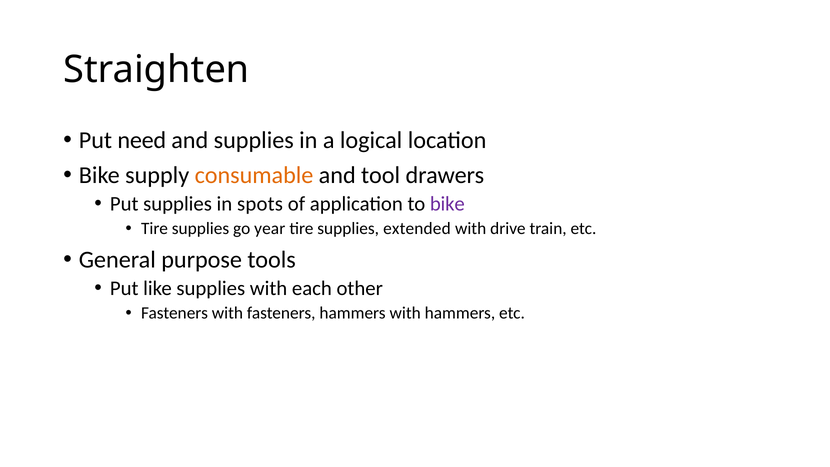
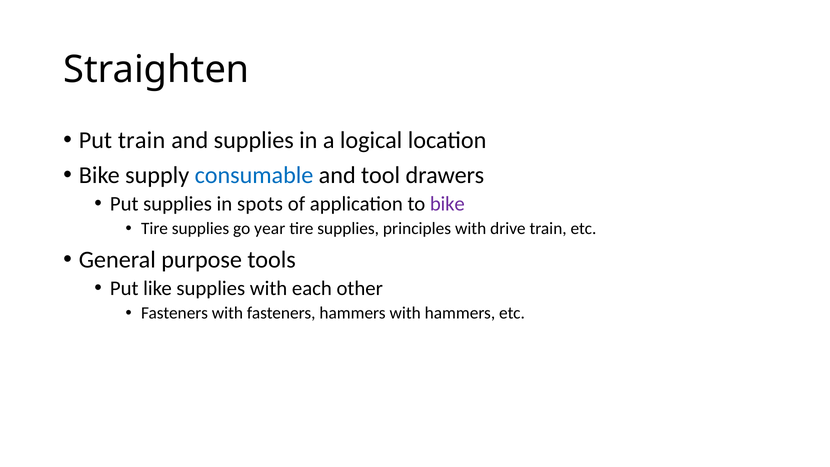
Put need: need -> train (142, 140)
consumable colour: orange -> blue (254, 175)
extended: extended -> principles (417, 229)
